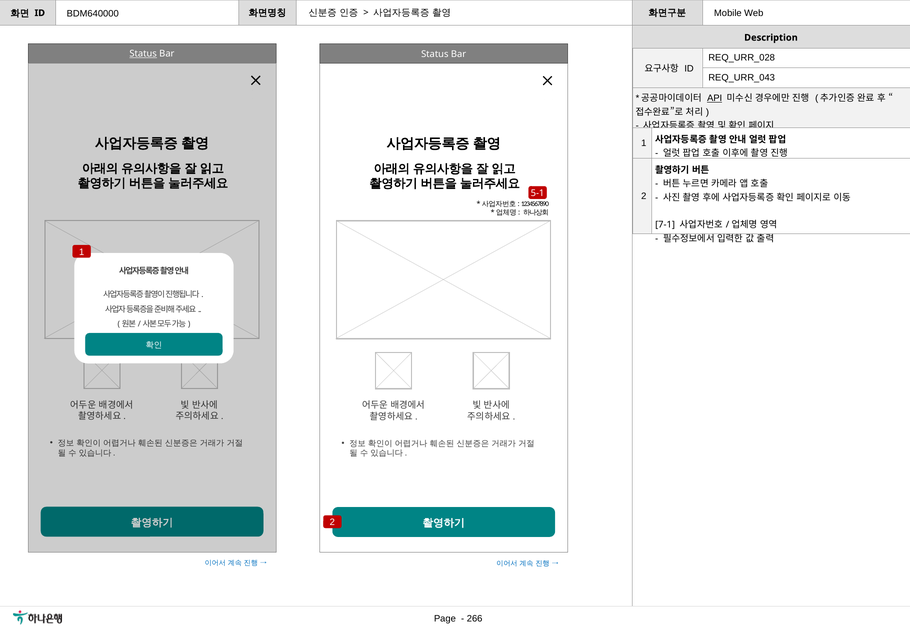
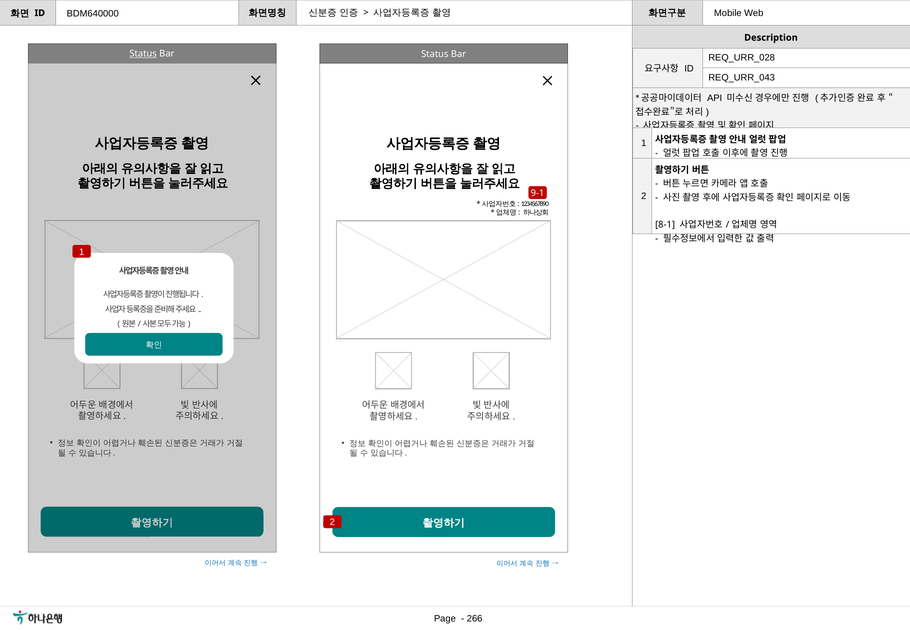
API underline: present -> none (715, 98)
5-1: 5-1 -> 9-1 (538, 193)
7-1: 7-1 -> 8-1 (665, 225)
